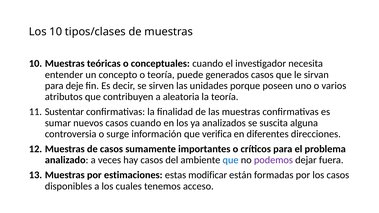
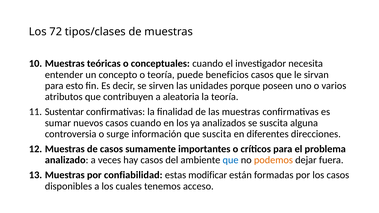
Los 10: 10 -> 72 (56, 32)
generados: generados -> beneficios (227, 75)
deje: deje -> esto (75, 86)
que verifica: verifica -> suscita (217, 134)
podemos colour: purple -> orange (273, 160)
estimaciones: estimaciones -> confiabilidad (133, 175)
